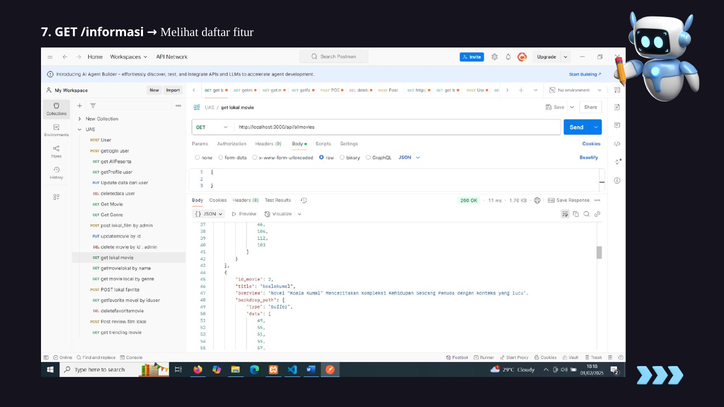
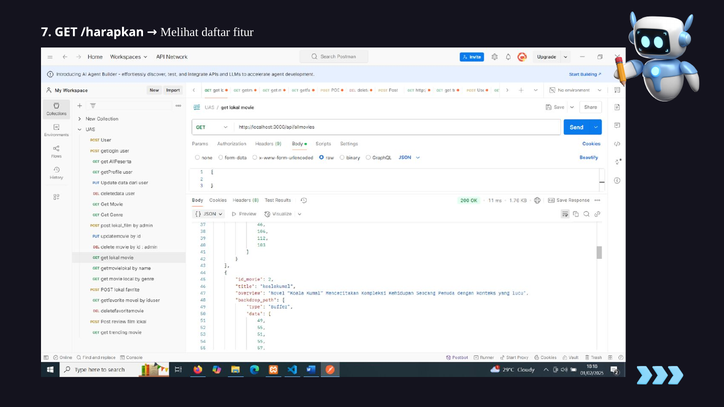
/informasi: /informasi -> /harapkan (112, 32)
